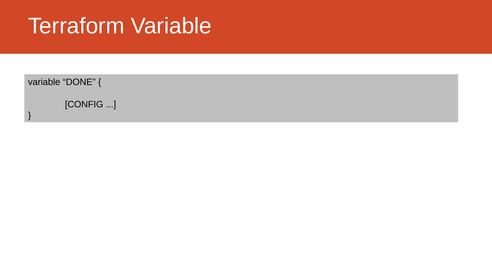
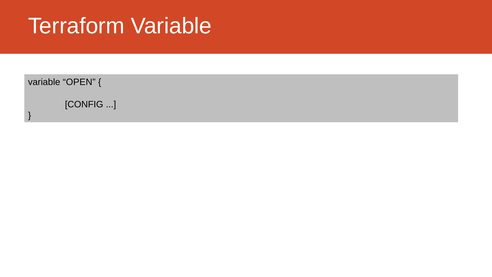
DONE: DONE -> OPEN (79, 82)
